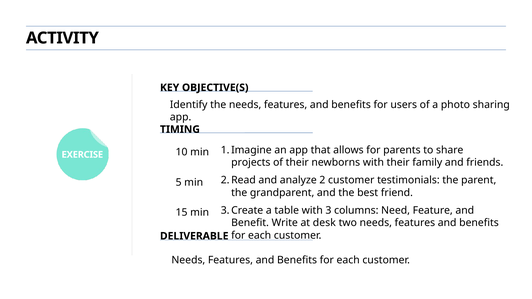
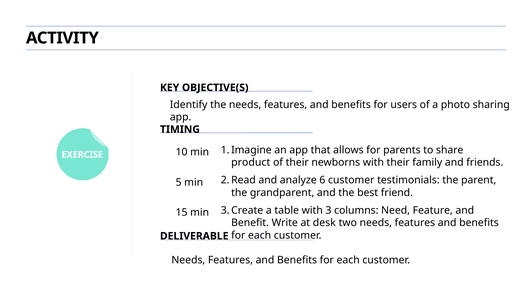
projects: projects -> product (251, 162)
2: 2 -> 6 (322, 180)
